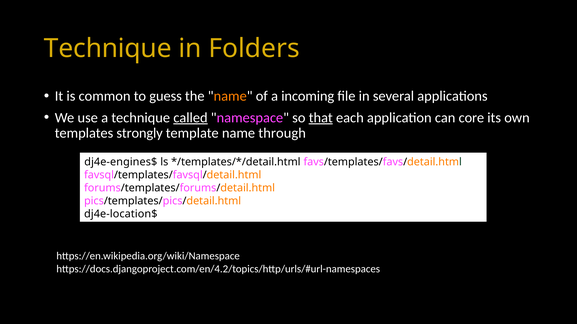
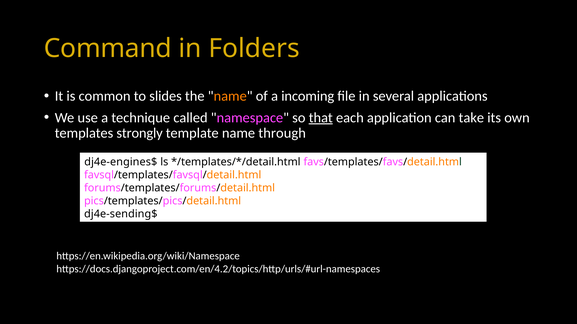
Technique: Technique -> Command (108, 48)
guess: guess -> slides (166, 96)
called underline: present -> none (190, 118)
core: core -> take (471, 118)
dj4e-location$: dj4e-location$ -> dj4e-sending$ (121, 214)
